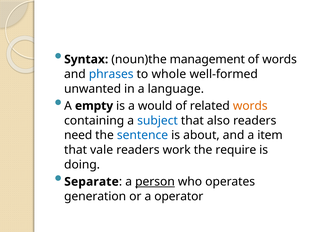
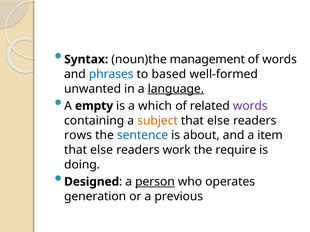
whole: whole -> based (169, 74)
language underline: none -> present (176, 89)
would: would -> which (155, 106)
words colour: orange -> purple (250, 106)
subject colour: blue -> orange (158, 121)
also: also -> else (218, 121)
need: need -> rows (78, 136)
vale: vale -> else (102, 150)
Separate: Separate -> Designed (92, 182)
operator: operator -> previous (179, 197)
